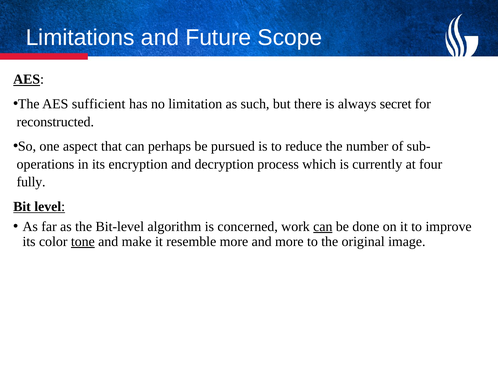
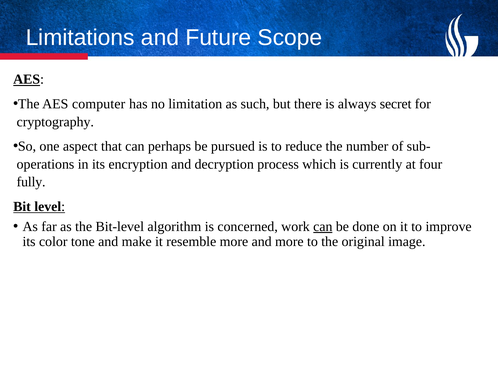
sufficient: sufficient -> computer (99, 104)
reconstructed: reconstructed -> cryptography (55, 122)
tone underline: present -> none (83, 241)
